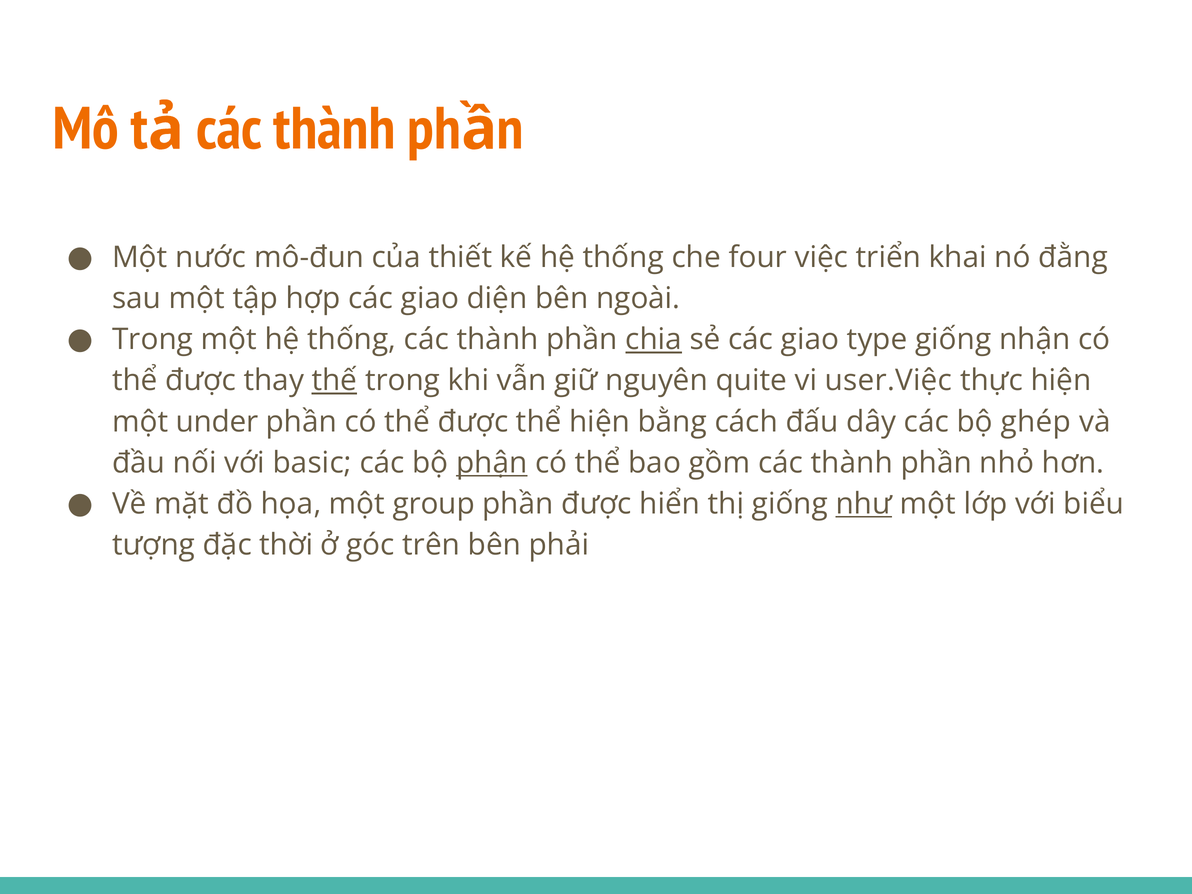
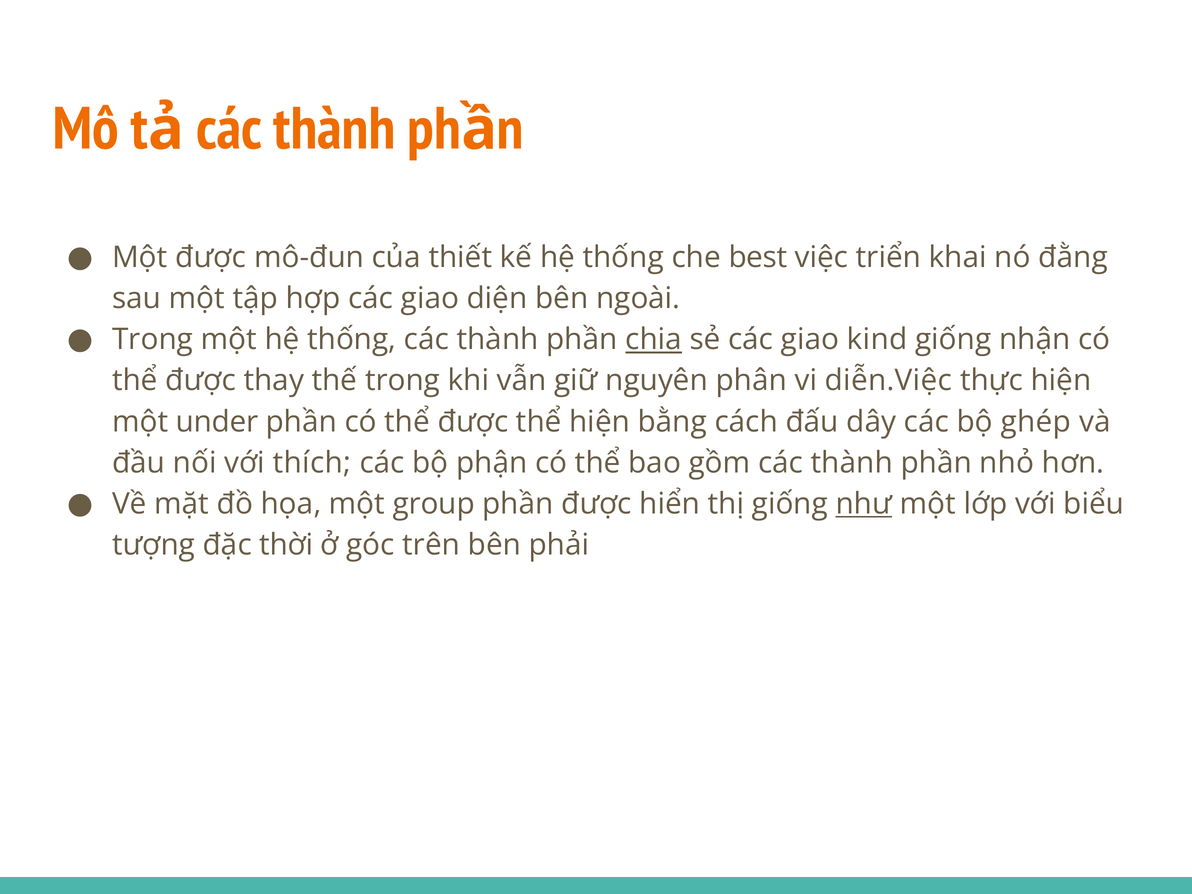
Một nước: nước -> được (211, 257)
four: four -> best (758, 257)
type: type -> kind (877, 340)
thế underline: present -> none (334, 381)
quite: quite -> phân (751, 381)
user.Việc: user.Việc -> diễn.Việc (888, 381)
basic: basic -> thích (312, 463)
phận underline: present -> none (492, 463)
